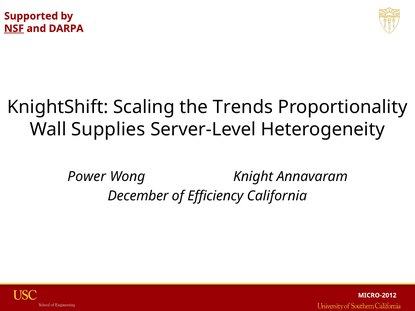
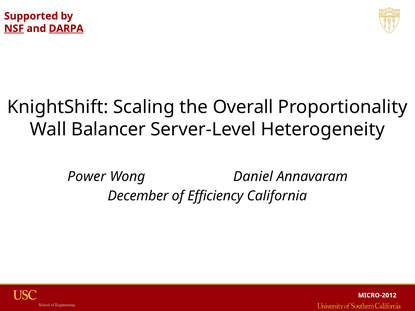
DARPA underline: none -> present (66, 29)
Trends: Trends -> Overall (243, 107)
Supplies: Supplies -> Balancer (109, 129)
Knight: Knight -> Daniel (253, 177)
